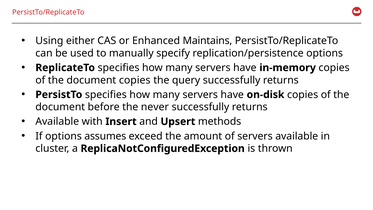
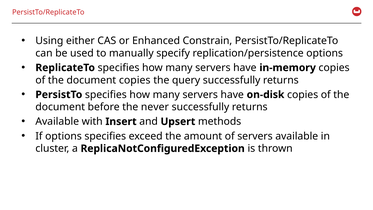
Maintains: Maintains -> Constrain (207, 41)
options assumes: assumes -> specifies (105, 136)
